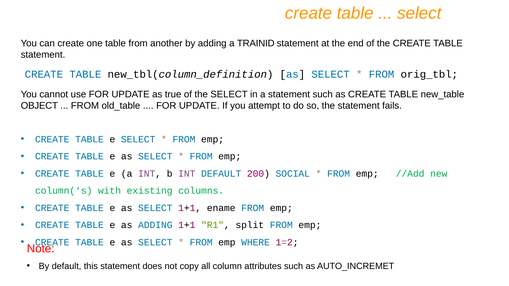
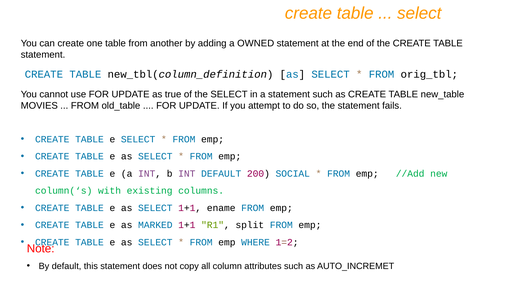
TRAINID: TRAINID -> OWNED (256, 43)
OBJECT: OBJECT -> MOVIES (39, 106)
as ADDING: ADDING -> MARKED (155, 225)
